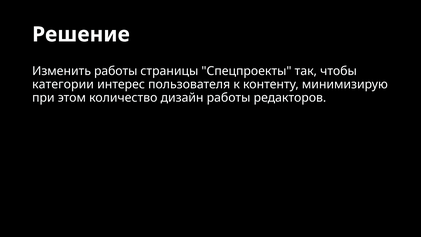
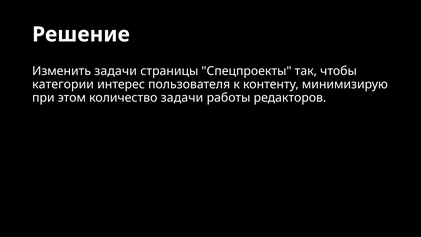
Изменить работы: работы -> задачи (116, 71)
количество дизайн: дизайн -> задачи (182, 98)
